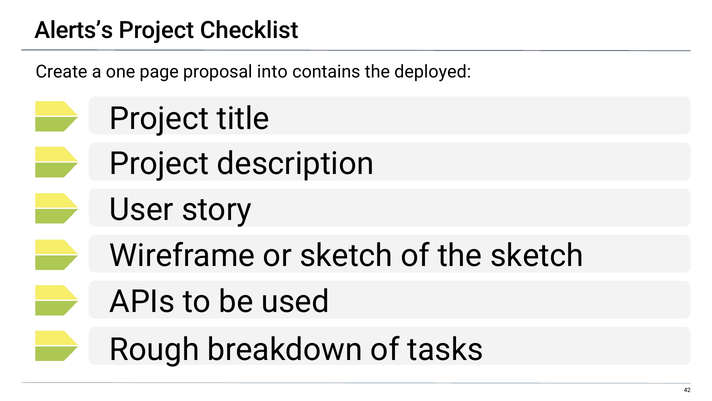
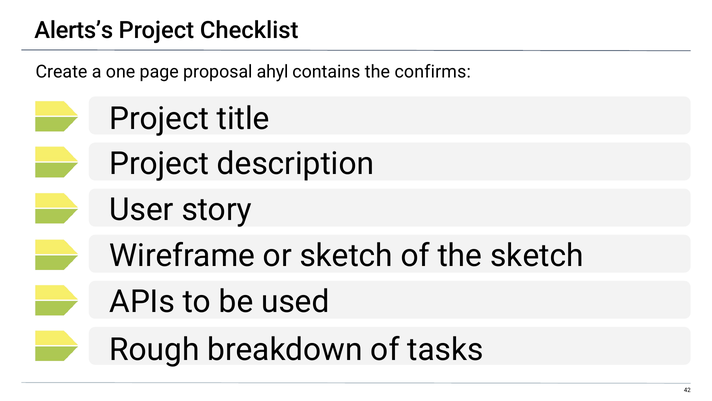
into: into -> ahyl (273, 72)
deployed: deployed -> confirms (433, 72)
